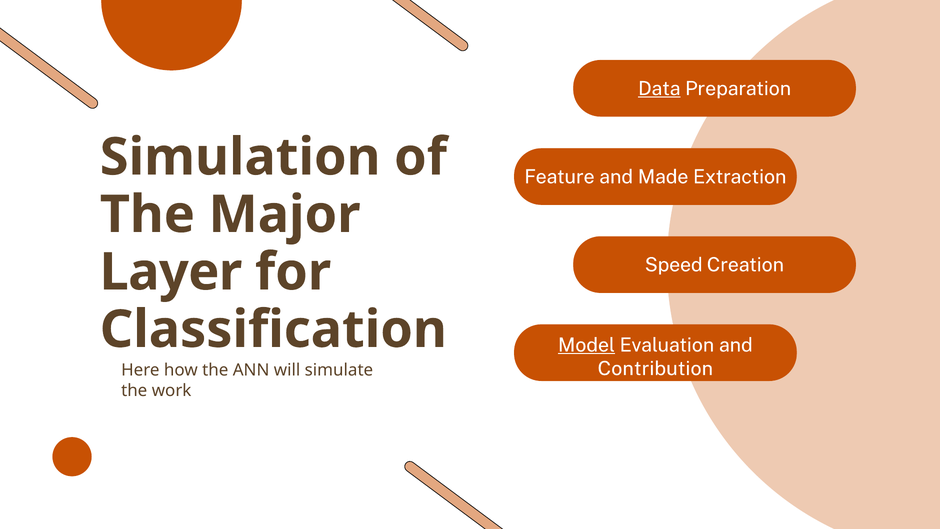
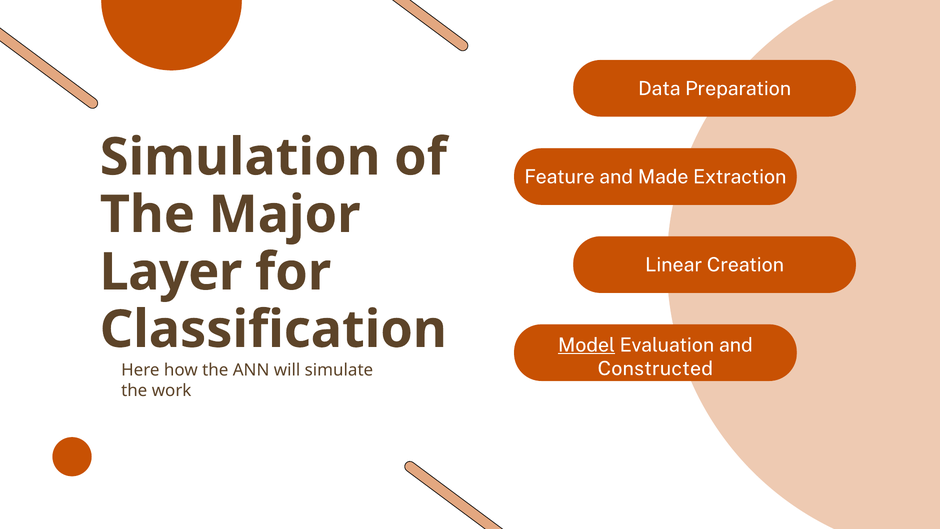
Data underline: present -> none (659, 89)
Speed: Speed -> Linear (674, 265)
Contribution: Contribution -> Constructed (655, 368)
